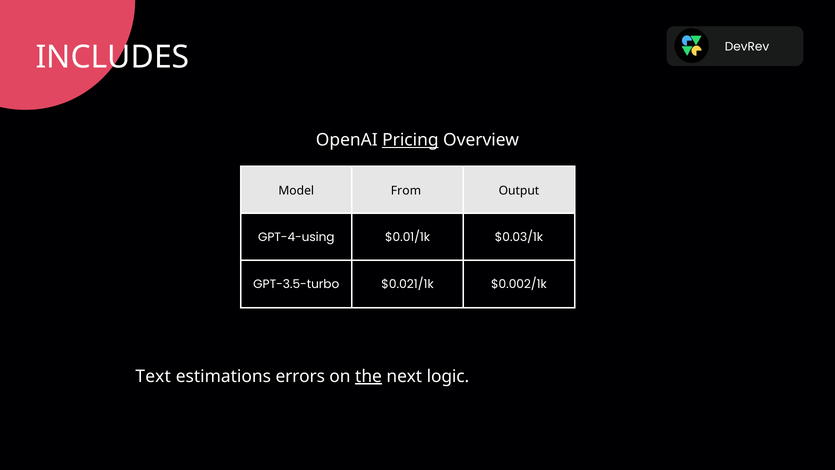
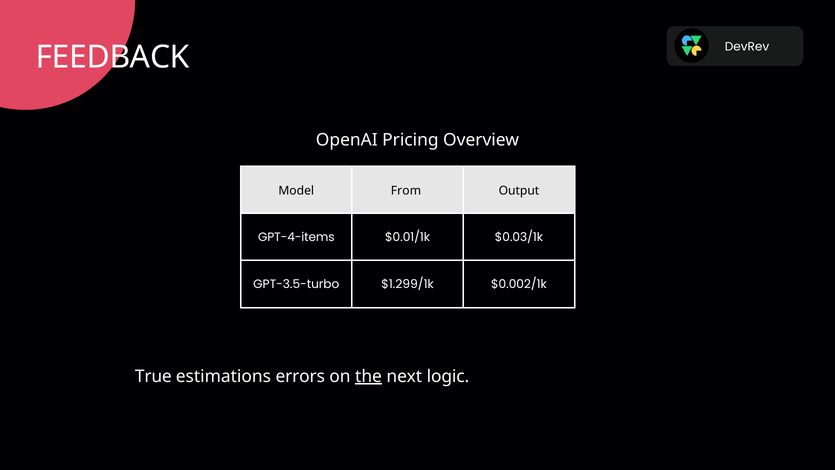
INCLUDES: INCLUDES -> FEEDBACK (113, 57)
Pricing underline: present -> none (410, 140)
GPT-4-using: GPT-4-using -> GPT-4-items (296, 237)
$0.021/1k: $0.021/1k -> $1.299/1k (408, 284)
Text: Text -> True (153, 376)
